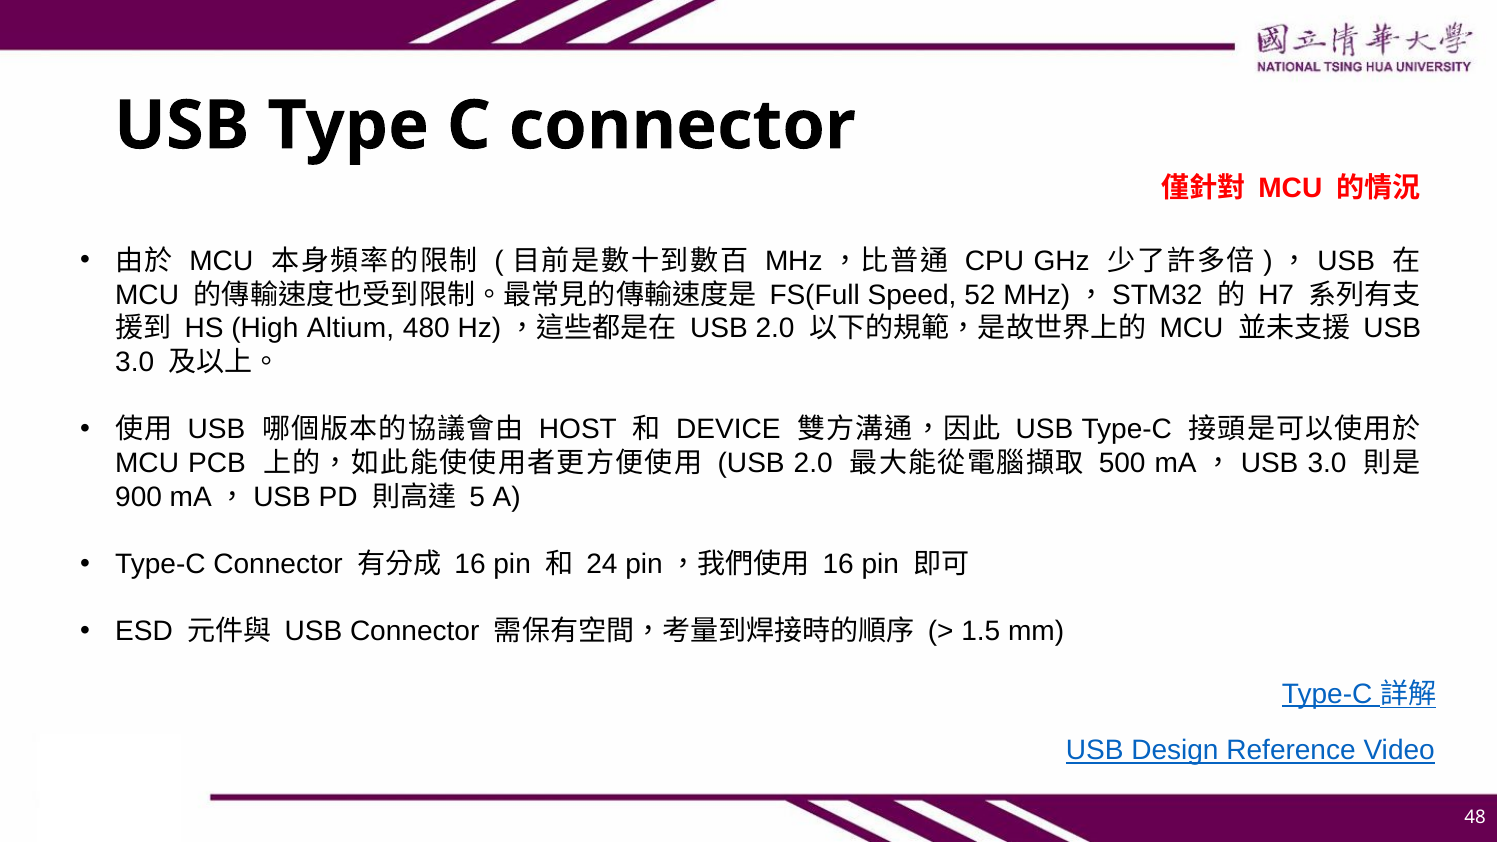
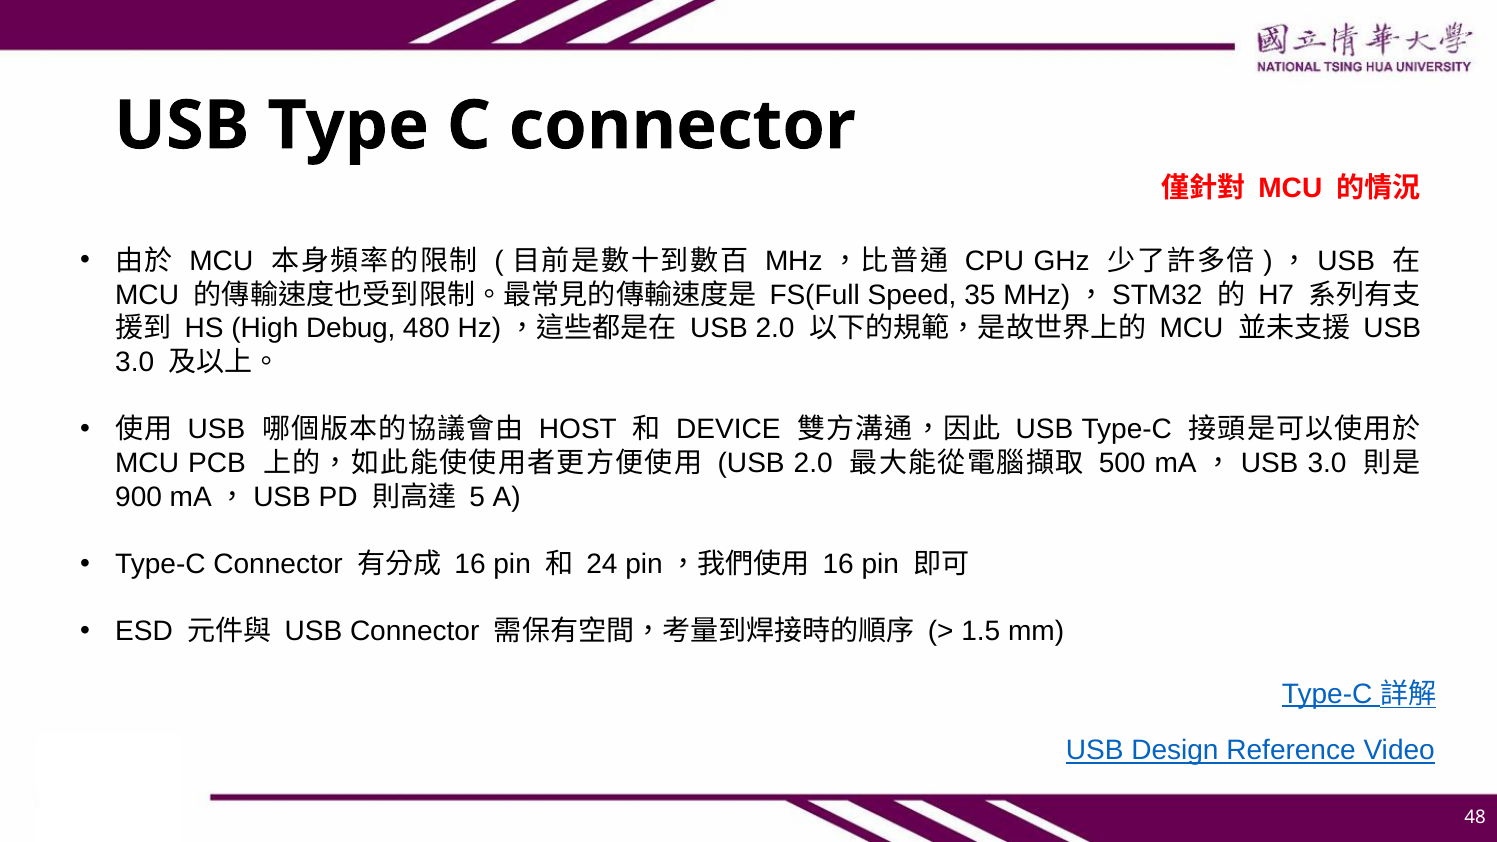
52: 52 -> 35 (980, 295)
Altium: Altium -> Debug (351, 329)
